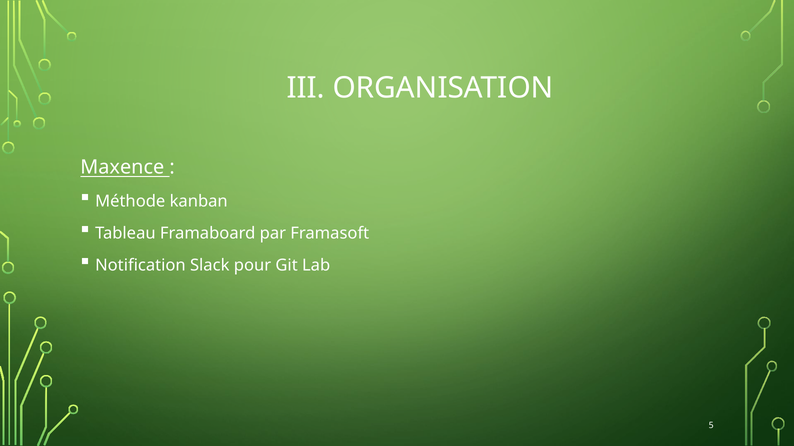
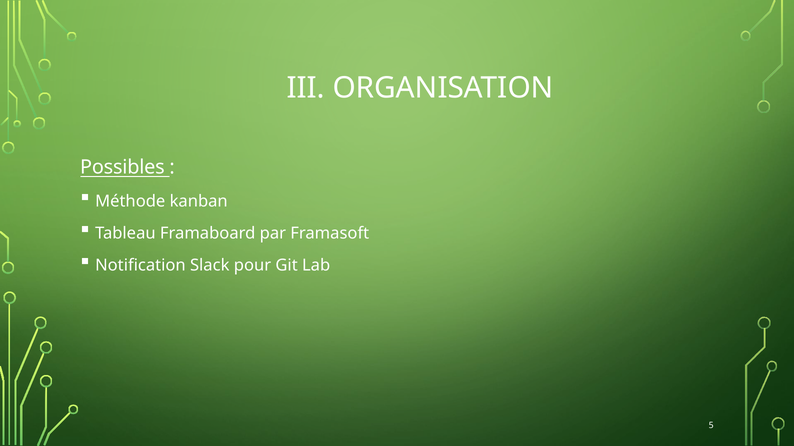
Maxence: Maxence -> Possibles (122, 168)
